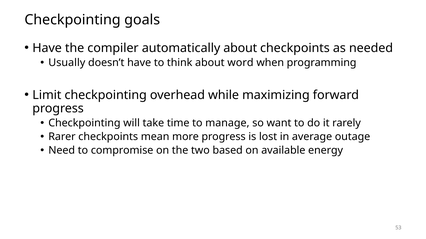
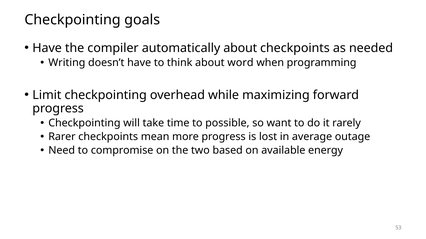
Usually: Usually -> Writing (67, 63)
manage: manage -> possible (227, 123)
